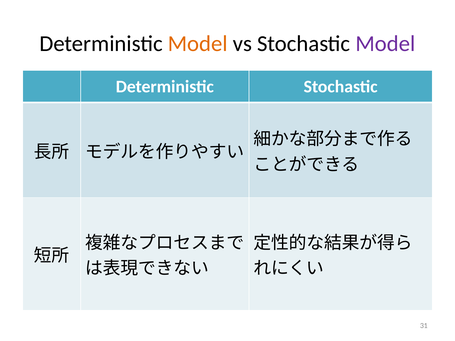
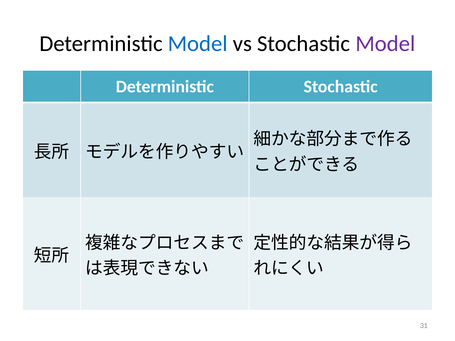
Model colour: orange -> blue (198, 44)
